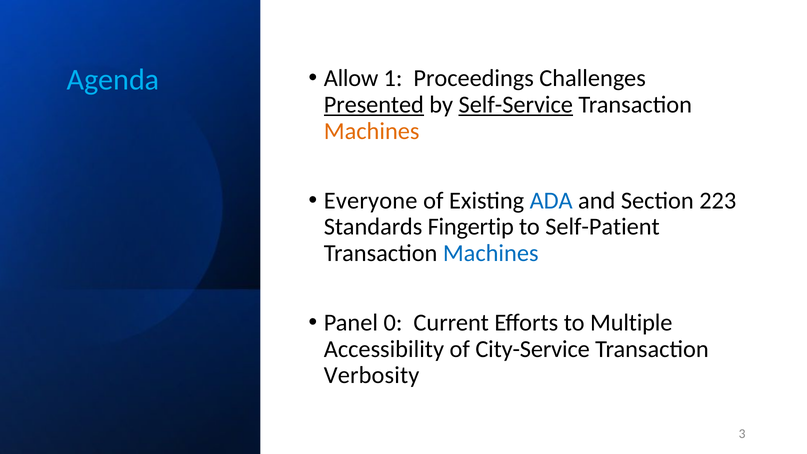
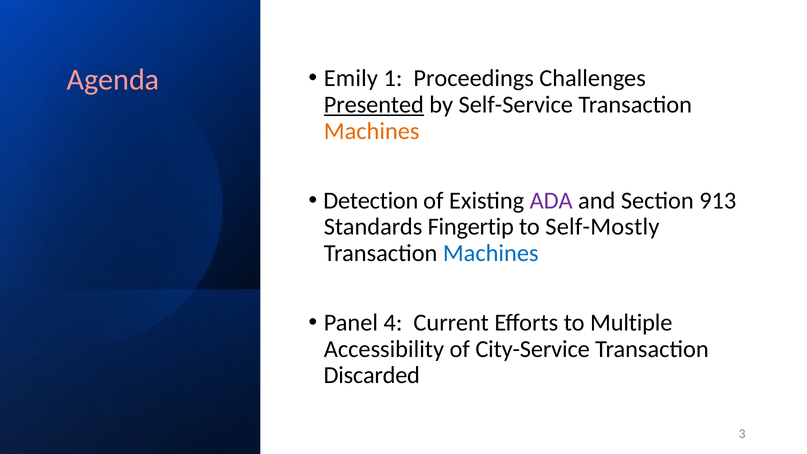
Allow: Allow -> Emily (351, 78)
Agenda colour: light blue -> pink (113, 80)
Self-Service underline: present -> none (516, 105)
Everyone: Everyone -> Detection (371, 200)
ADA colour: blue -> purple (551, 200)
223: 223 -> 913 (718, 200)
Self-Patient: Self-Patient -> Self-Mostly (602, 227)
0: 0 -> 4 (393, 323)
Verbosity: Verbosity -> Discarded (372, 375)
